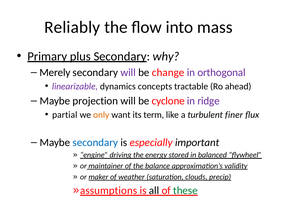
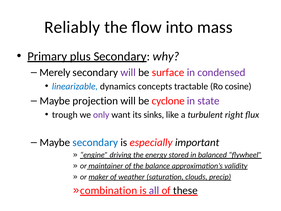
change: change -> surface (168, 72)
orthogonal: orthogonal -> condensed (221, 72)
linearizable colour: purple -> blue (75, 86)
ahead: ahead -> cosine (238, 86)
ridge: ridge -> state (209, 101)
partial: partial -> trough (65, 115)
only colour: orange -> purple (101, 115)
term: term -> sinks (154, 115)
finer: finer -> right (234, 115)
assumptions: assumptions -> combination (109, 190)
all colour: black -> purple (154, 190)
these colour: green -> black (185, 190)
